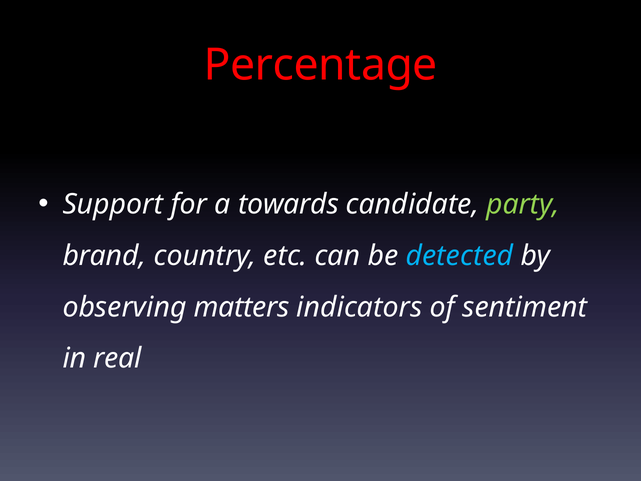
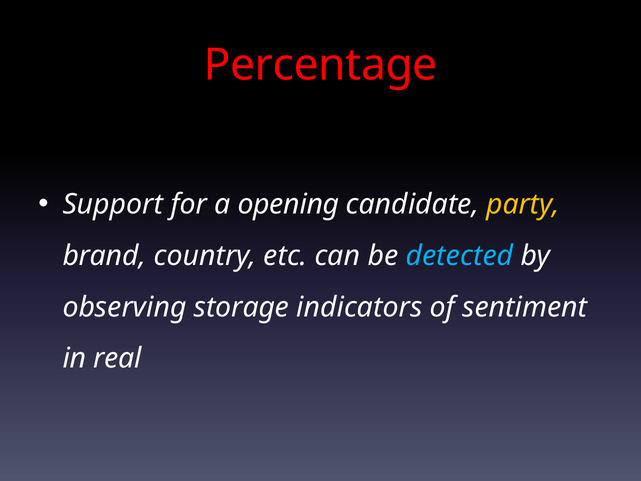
towards: towards -> opening (288, 204)
party colour: light green -> yellow (523, 204)
matters: matters -> storage (242, 307)
